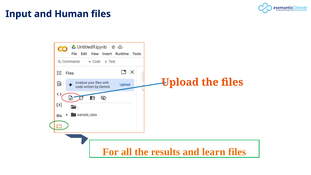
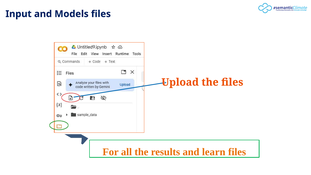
Human: Human -> Models (72, 14)
